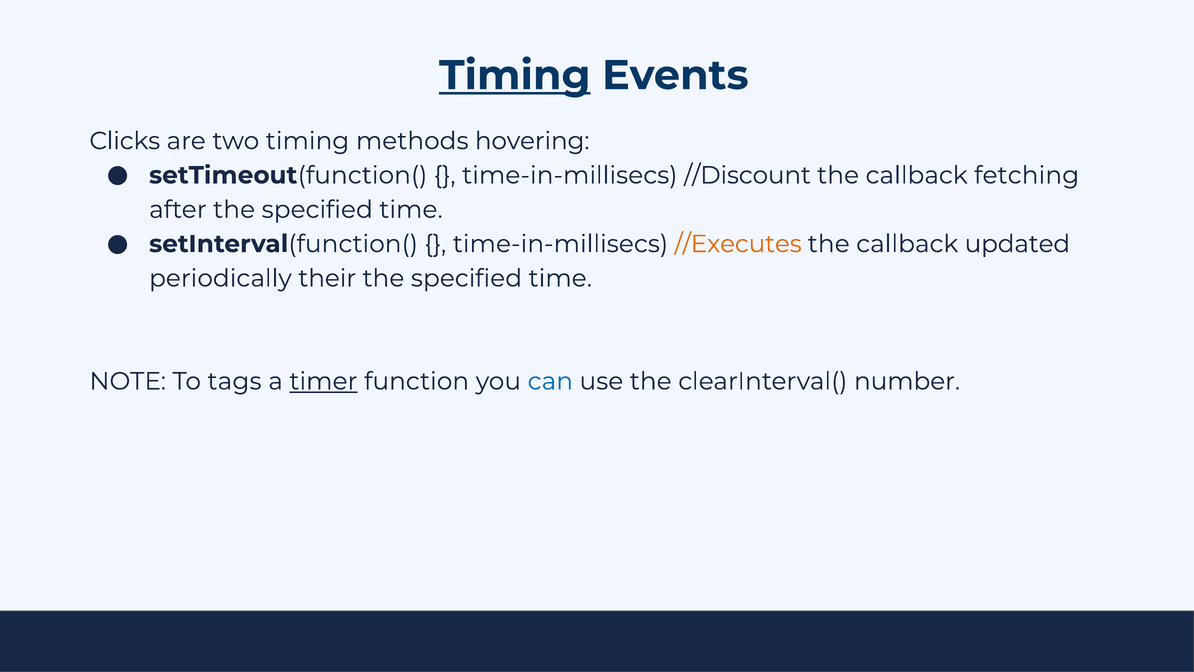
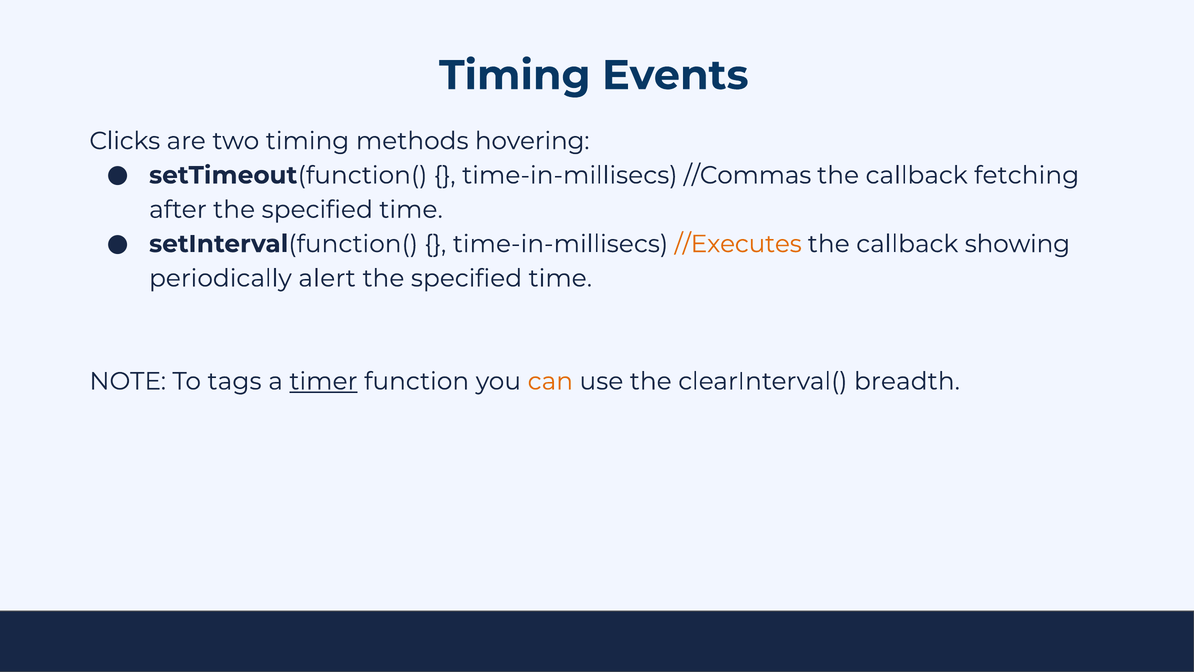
Timing underline: present -> none (515, 75)
//Discount: //Discount -> //Commas (748, 175)
updated: updated -> showing (1017, 244)
their: their -> alert (327, 278)
can colour: blue -> orange (550, 381)
number: number -> breadth (907, 381)
